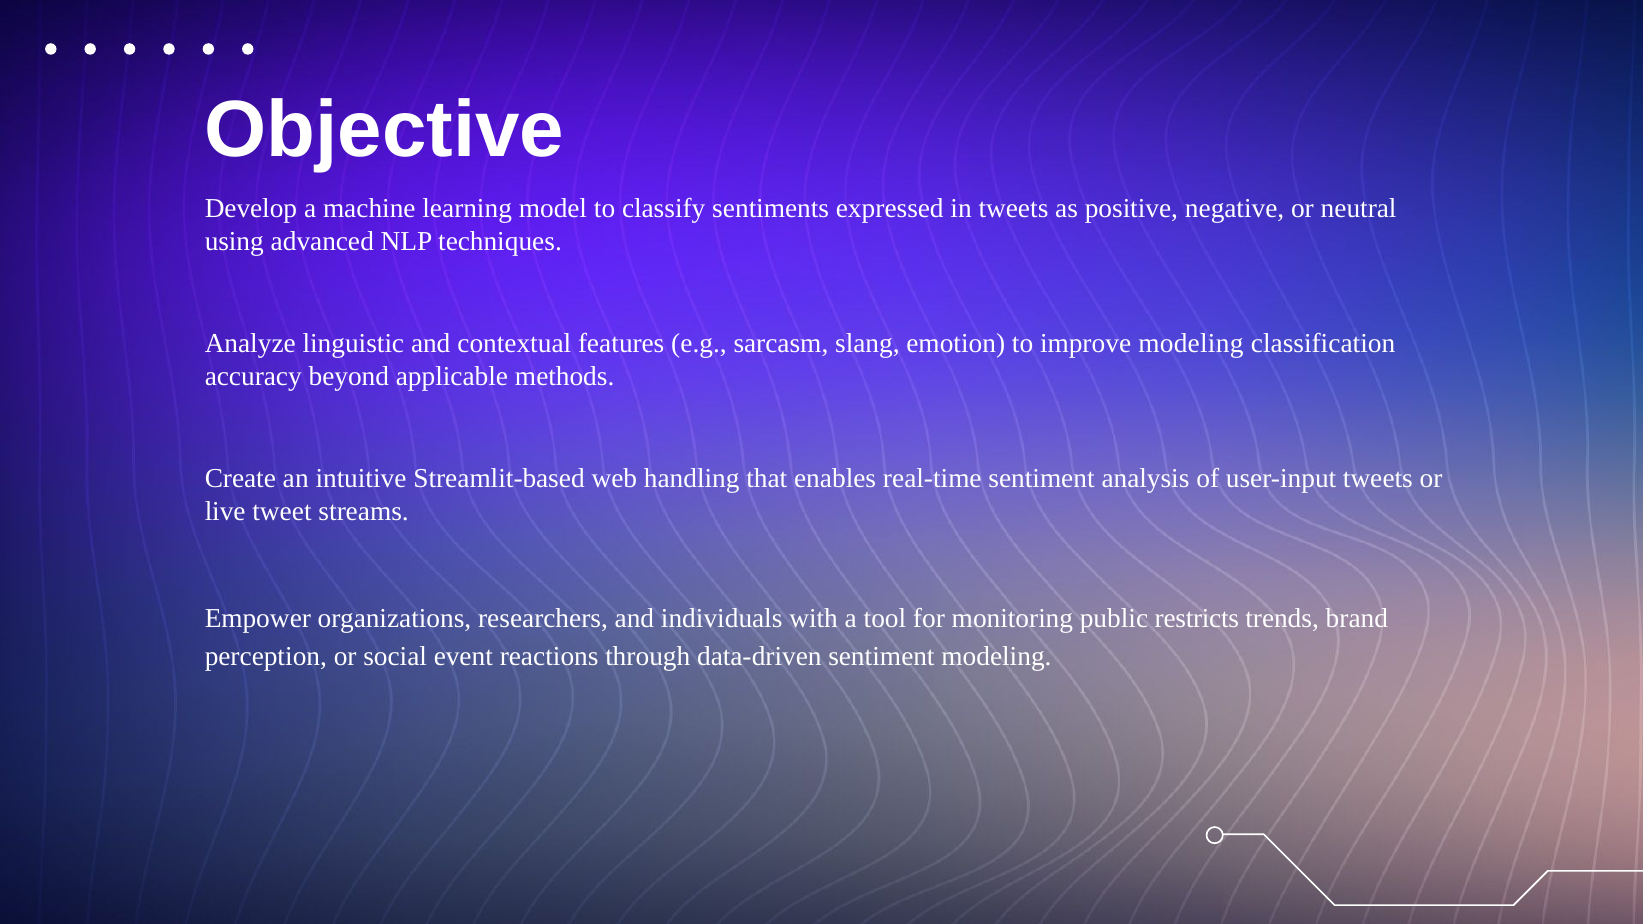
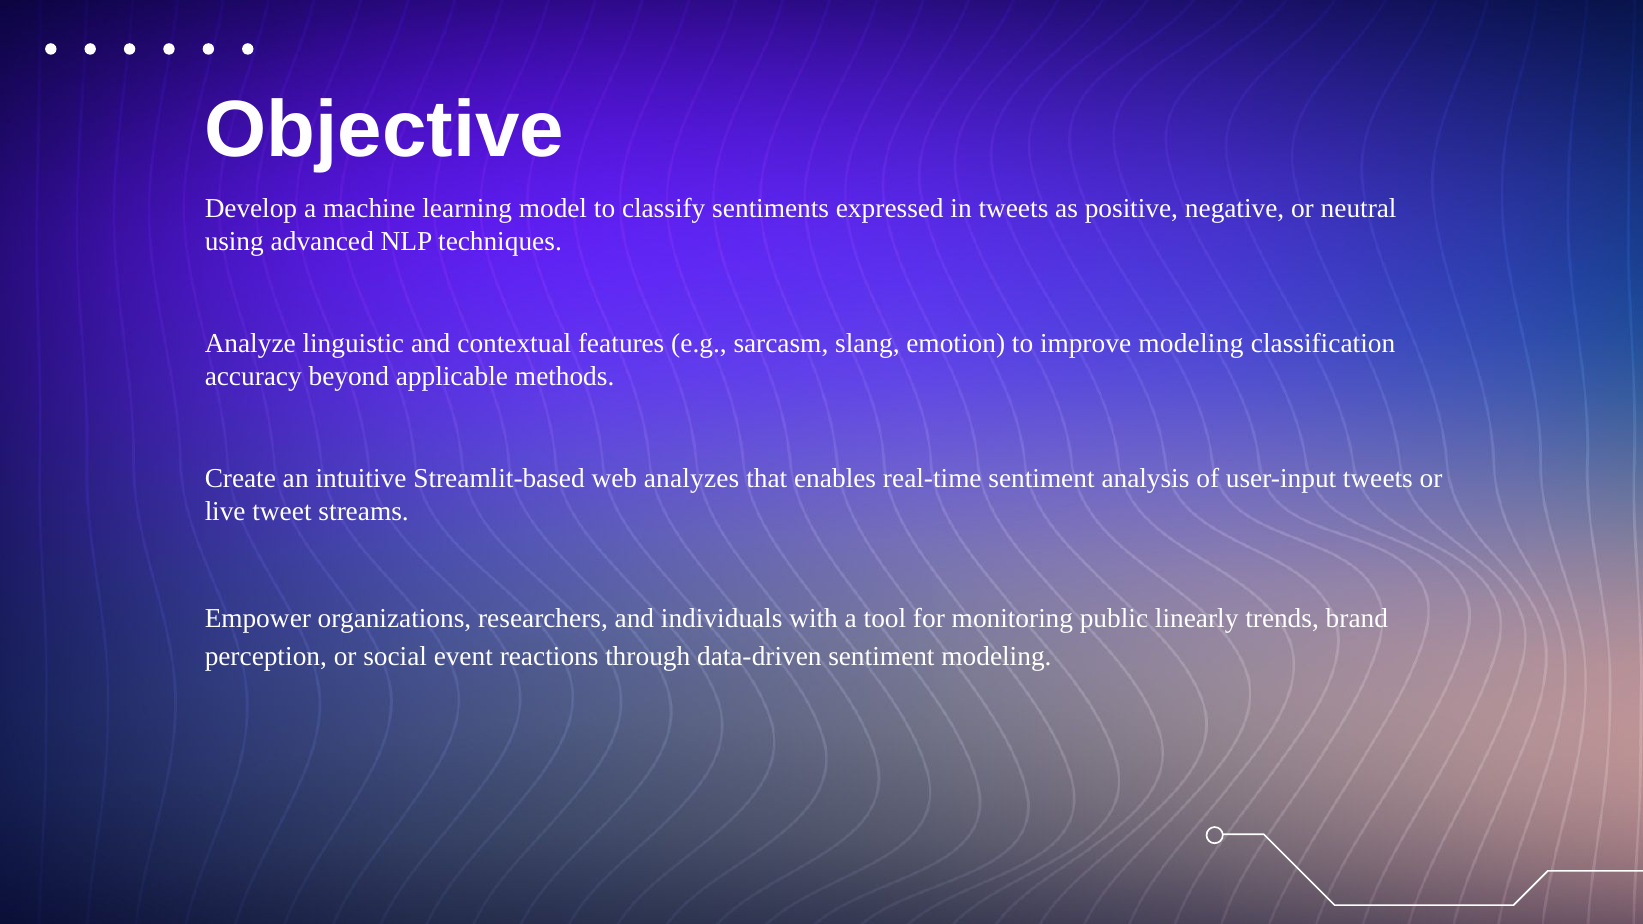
handling: handling -> analyzes (692, 479)
restricts: restricts -> linearly (1197, 619)
